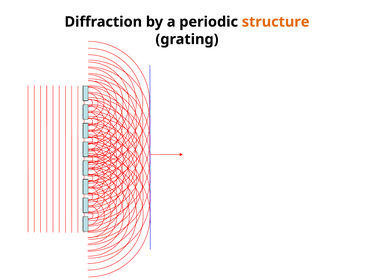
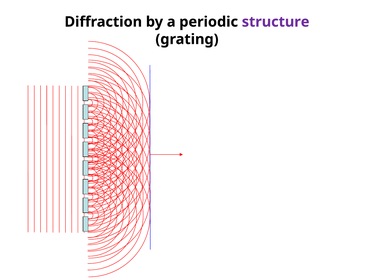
structure colour: orange -> purple (276, 22)
